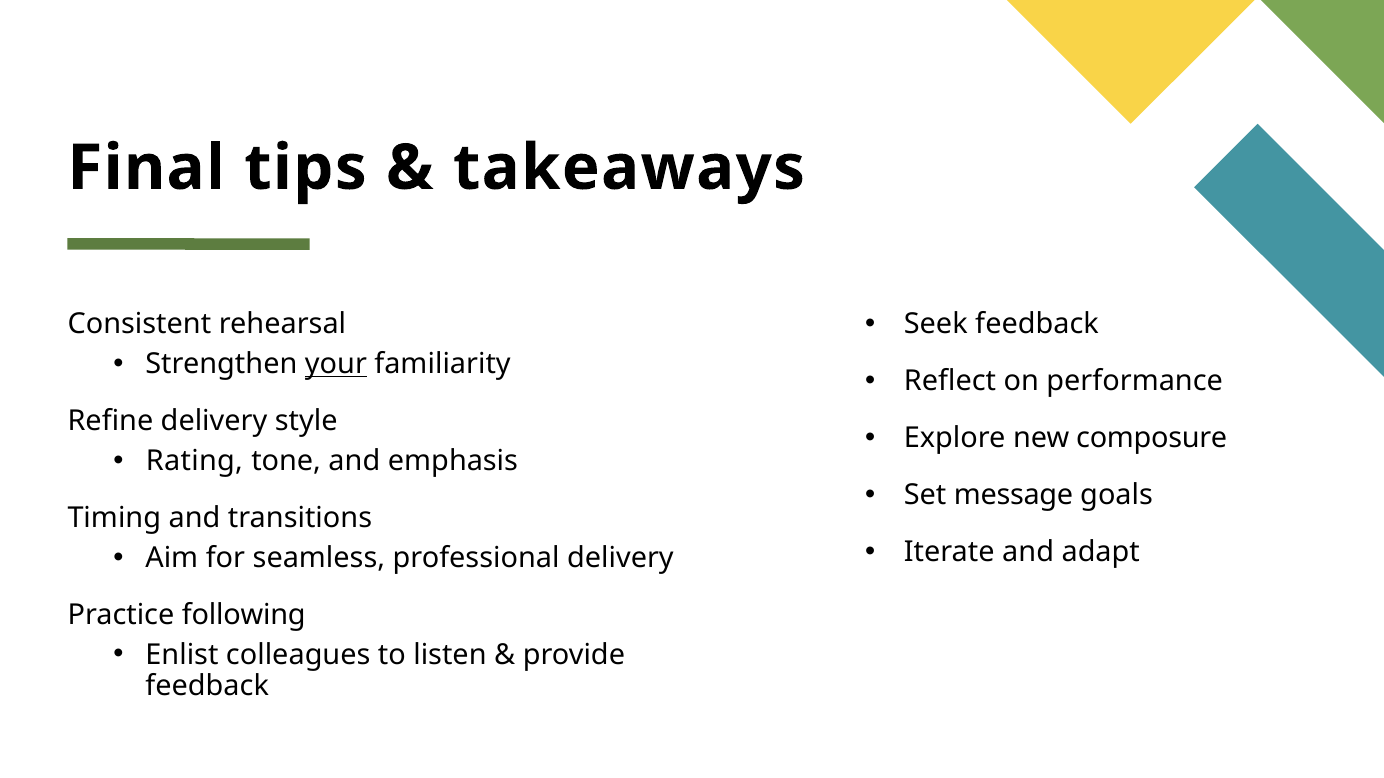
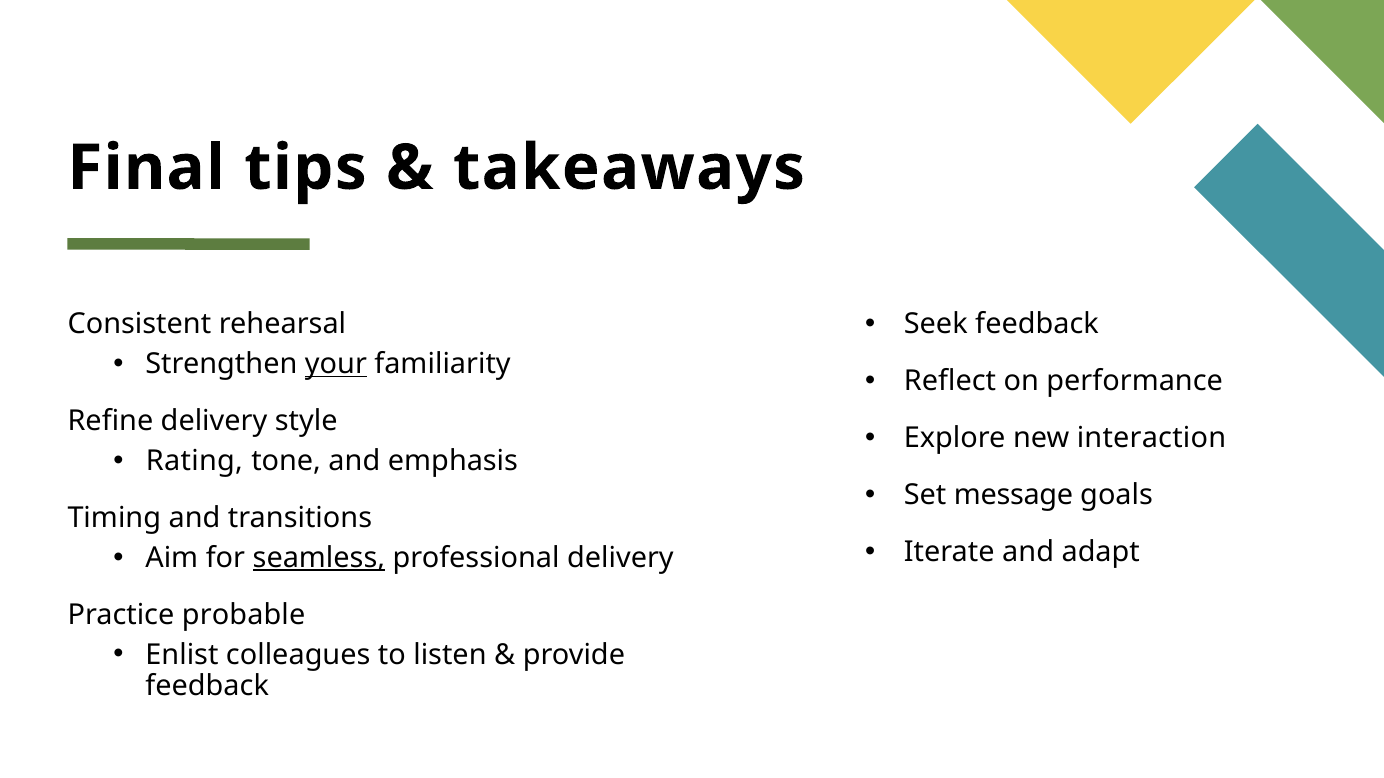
composure: composure -> interaction (1151, 439)
seamless underline: none -> present (319, 558)
following: following -> probable (244, 615)
